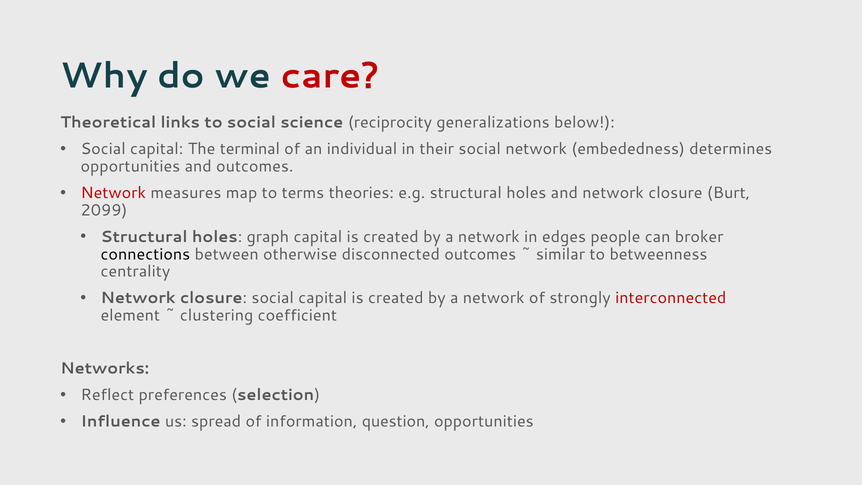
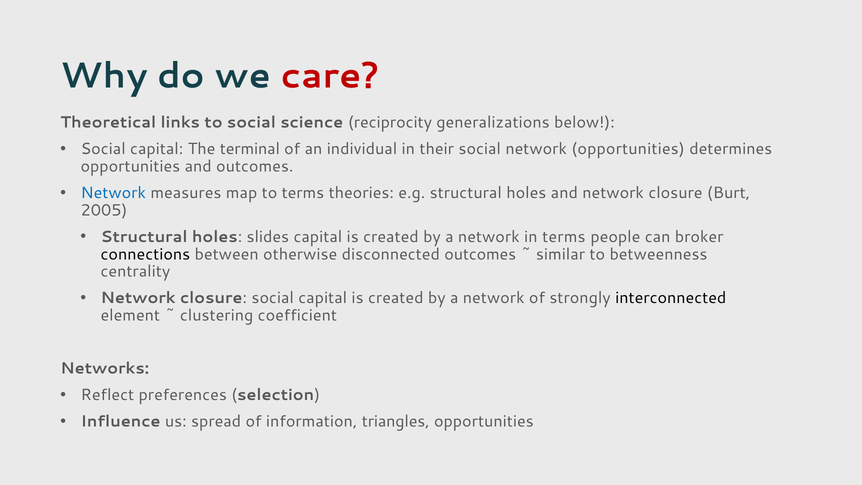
network embededness: embededness -> opportunities (628, 149)
Network colour: red -> blue (113, 193)
2099: 2099 -> 2005 (104, 210)
graph: graph -> slides (268, 237)
in edges: edges -> terms (564, 237)
interconnected colour: red -> black (671, 298)
question: question -> triangles (396, 421)
